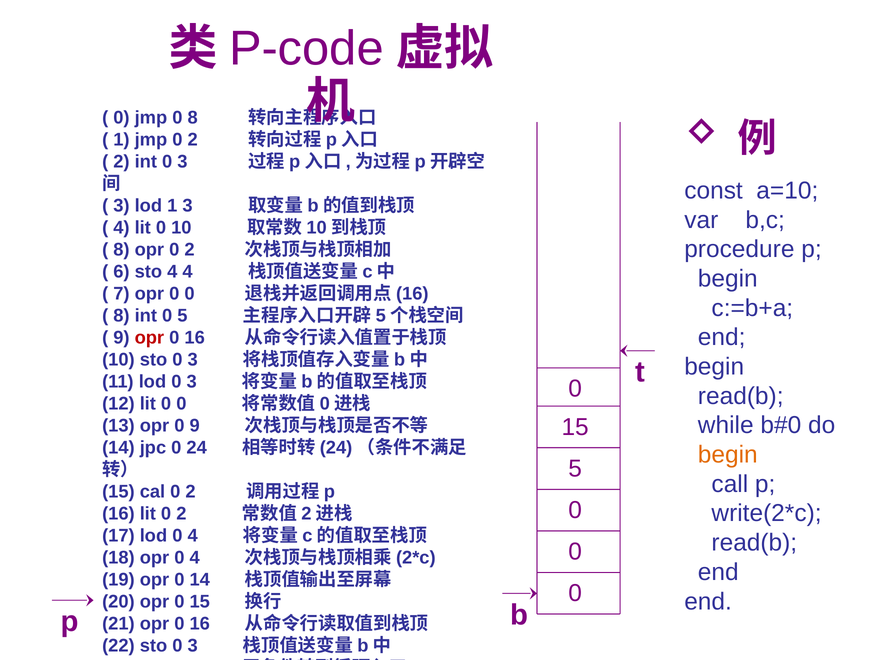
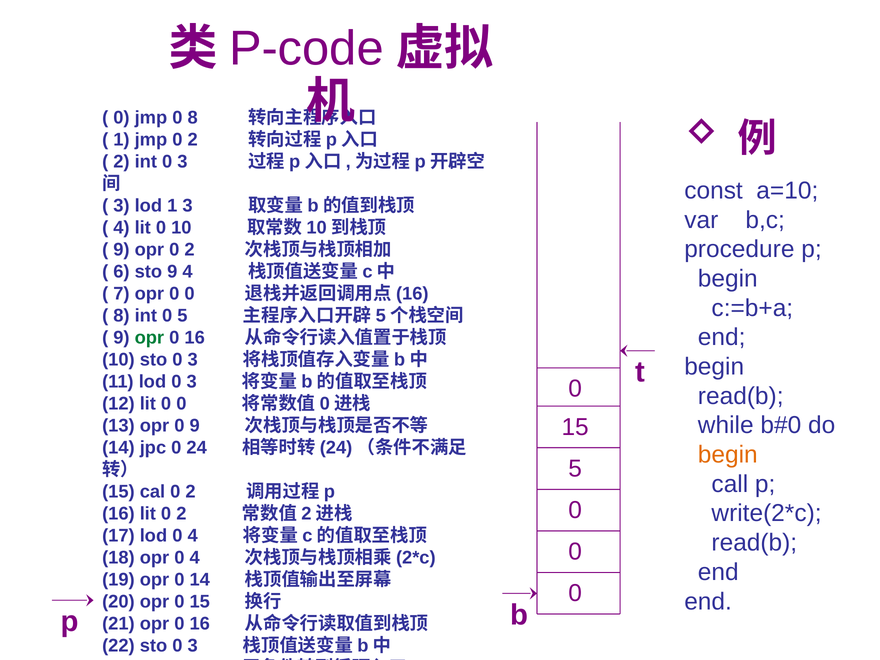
8: 8 -> 9 (121, 250)
sto 4: 4 -> 9 (172, 272)
opr colour: red -> green (149, 338)
